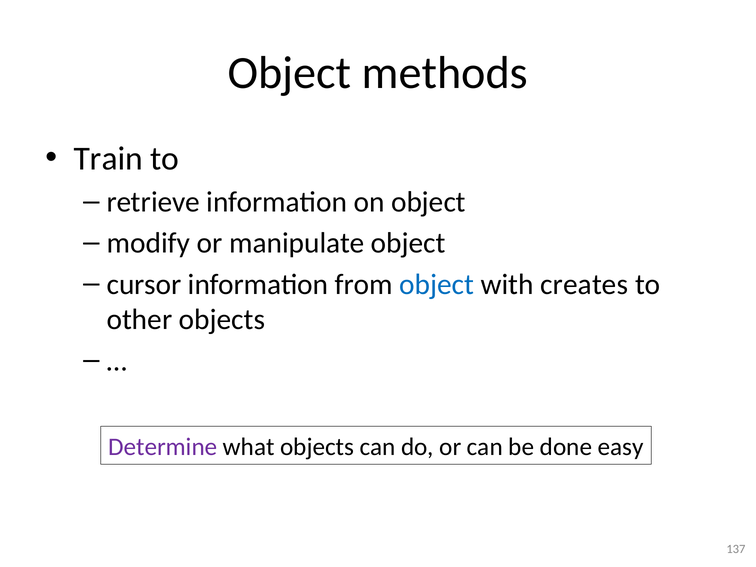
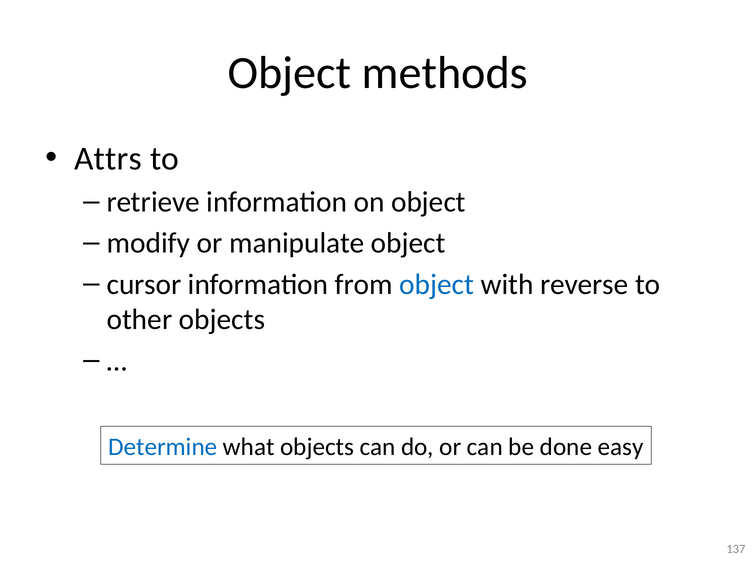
Train: Train -> Attrs (108, 159)
creates: creates -> reverse (584, 284)
Determine colour: purple -> blue (163, 447)
